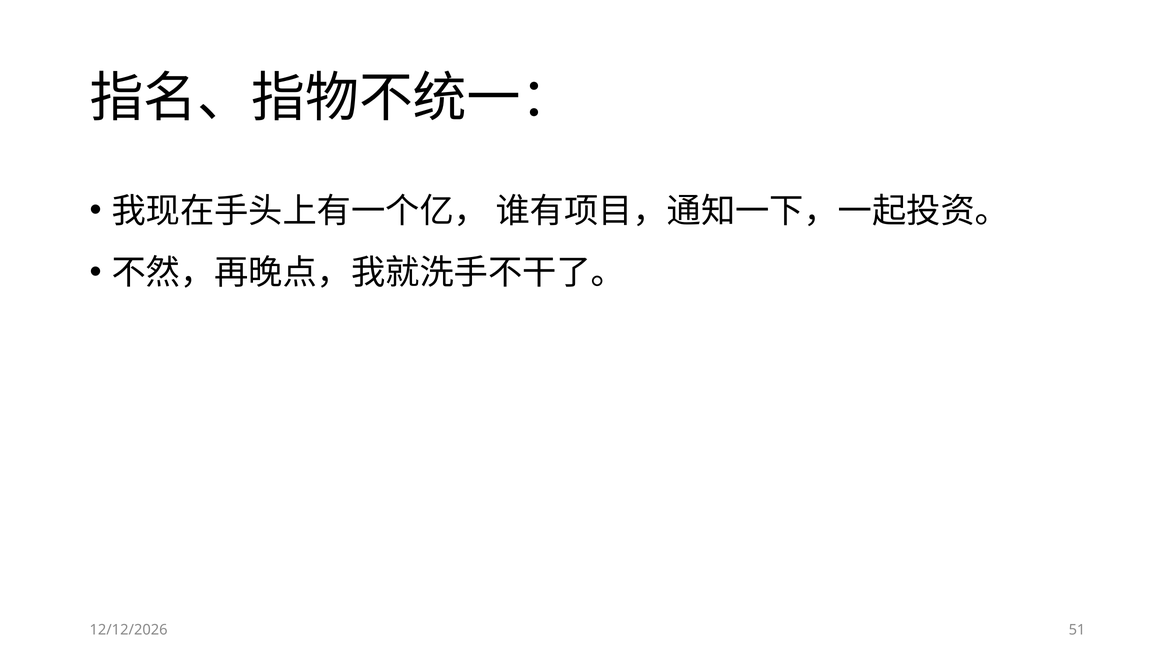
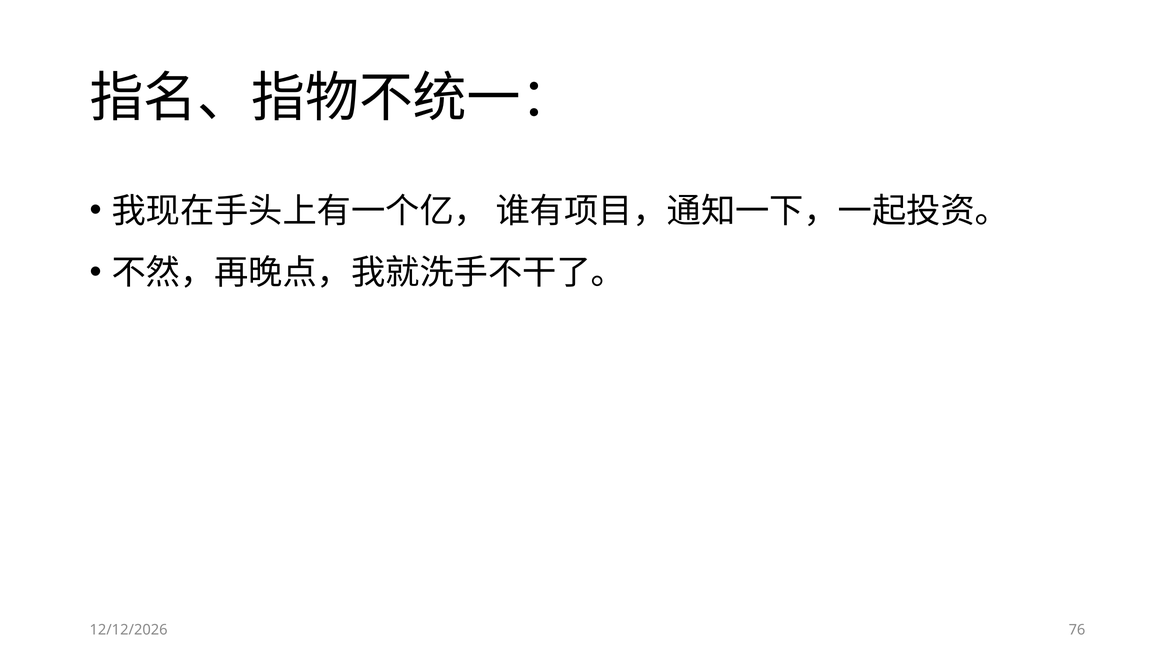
51: 51 -> 76 (1077, 630)
